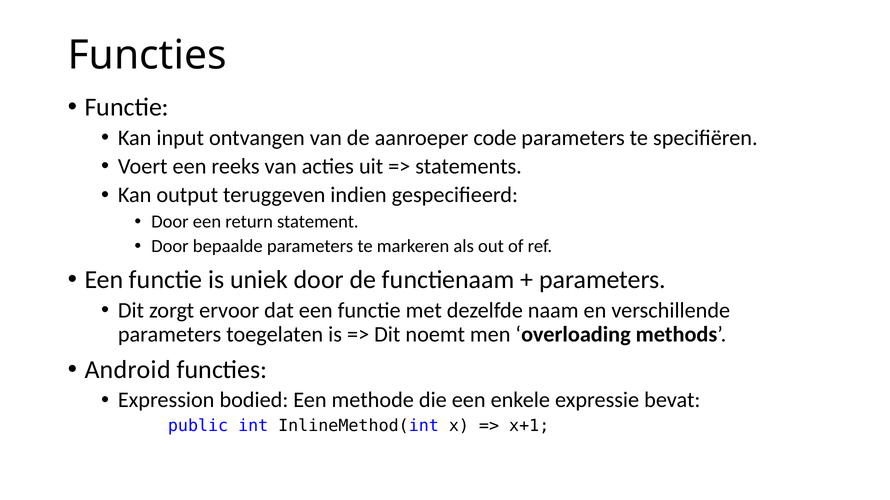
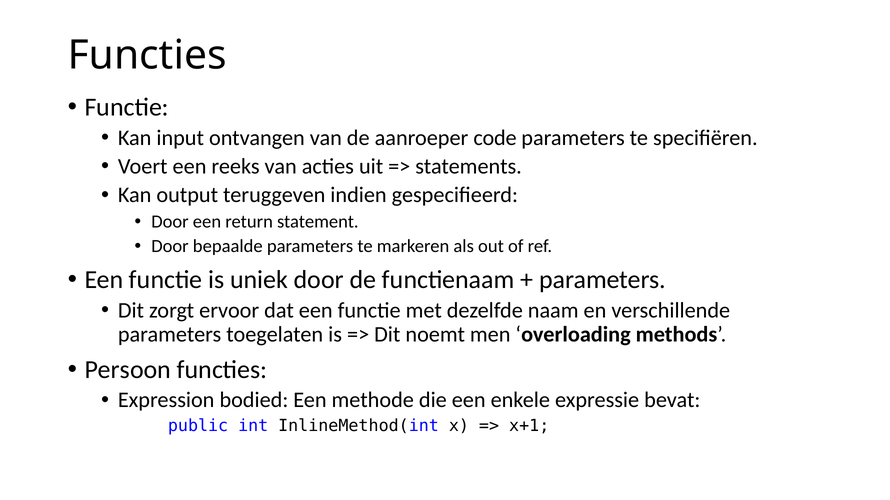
Android: Android -> Persoon (128, 370)
